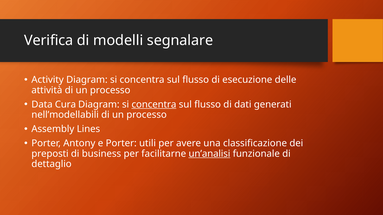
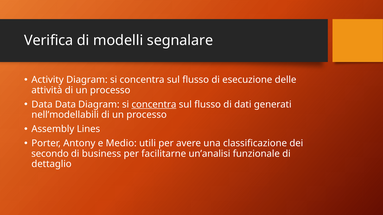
Data Cura: Cura -> Data (65, 105)
e Porter: Porter -> Medio (121, 144)
preposti: preposti -> secondo (50, 154)
un’analisi underline: present -> none (209, 154)
